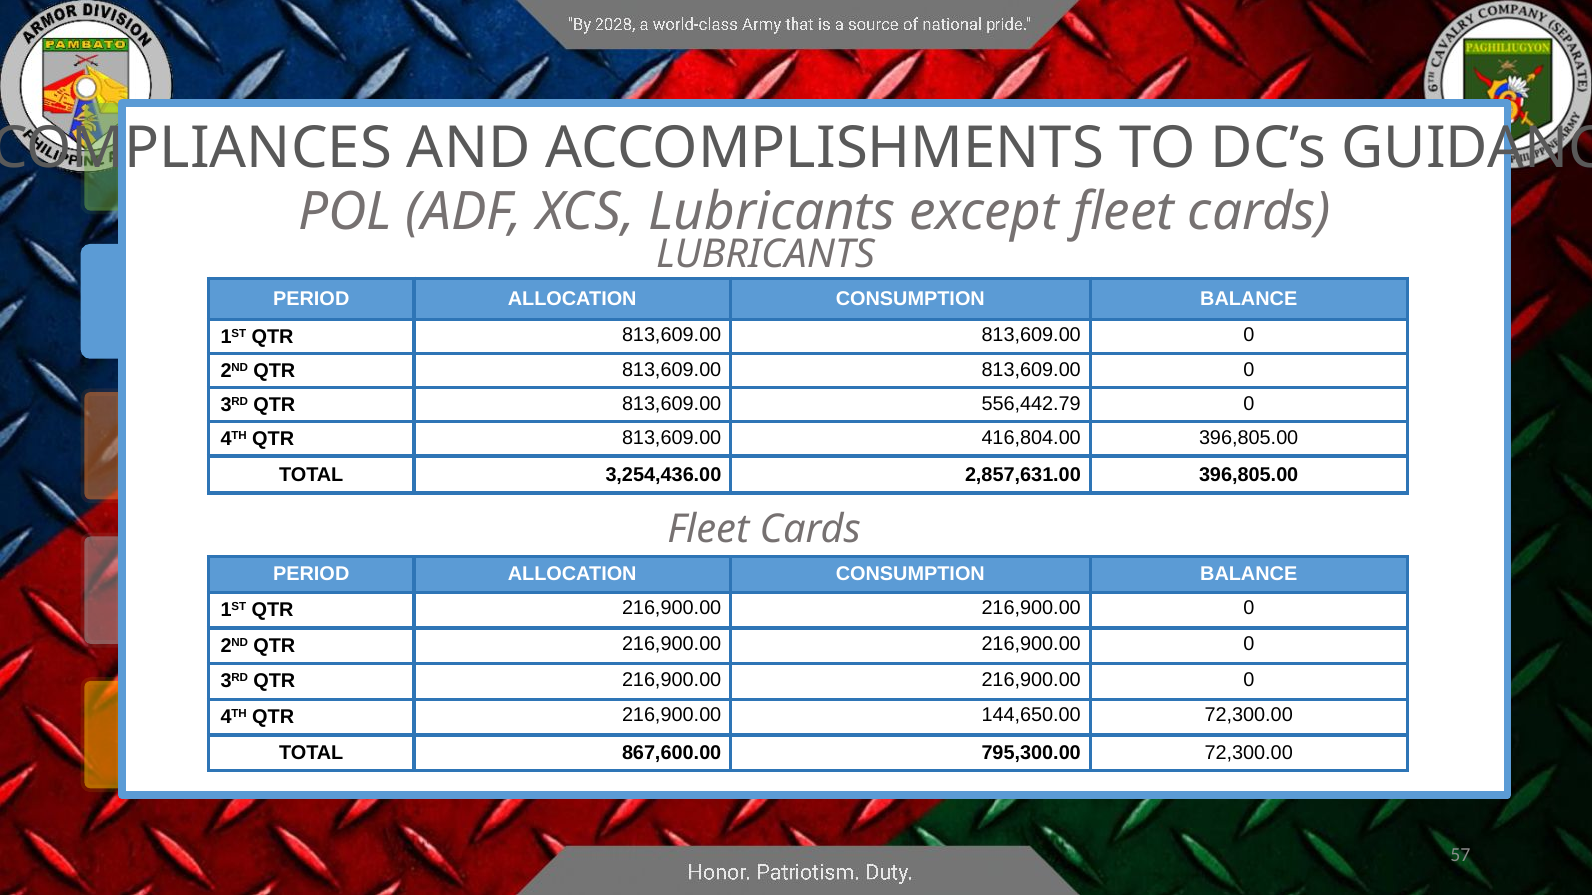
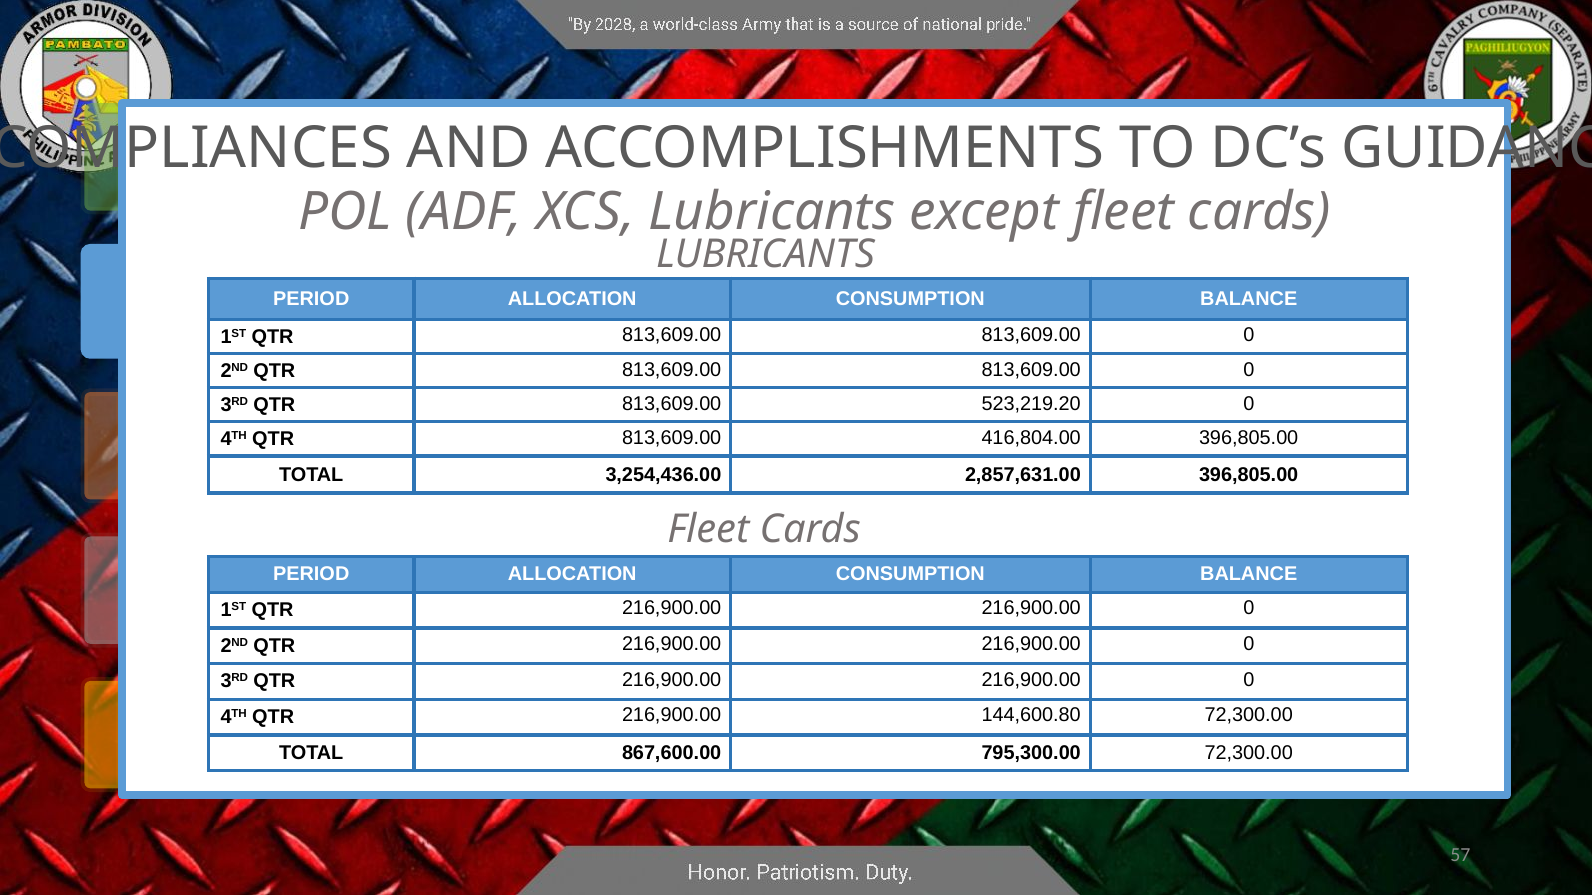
556,442.79: 556,442.79 -> 523,219.20 (1031, 404)
144,650.00: 144,650.00 -> 144,600.80 (1031, 716)
